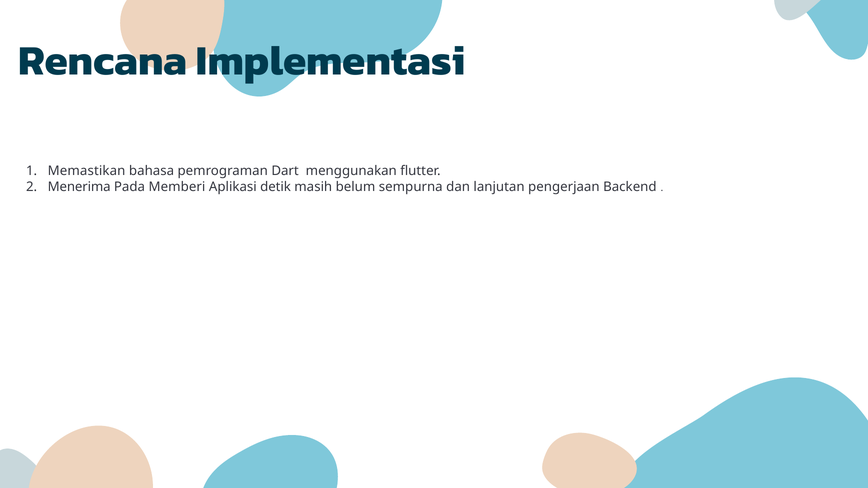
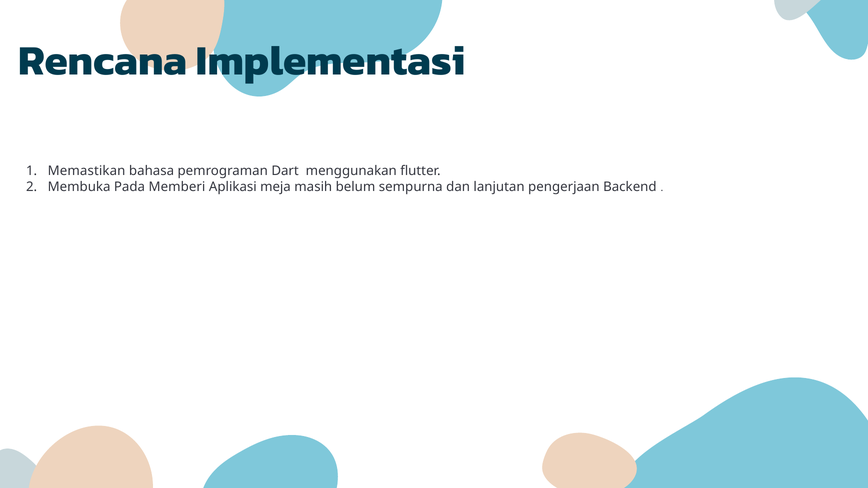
Menerima: Menerima -> Membuka (79, 187)
detik: detik -> meja (276, 187)
